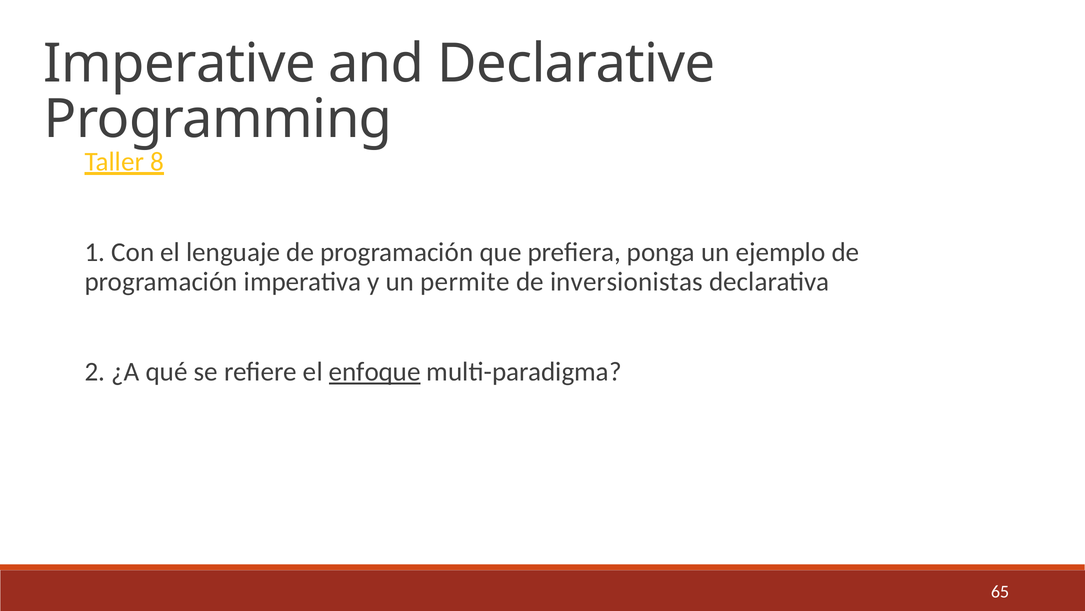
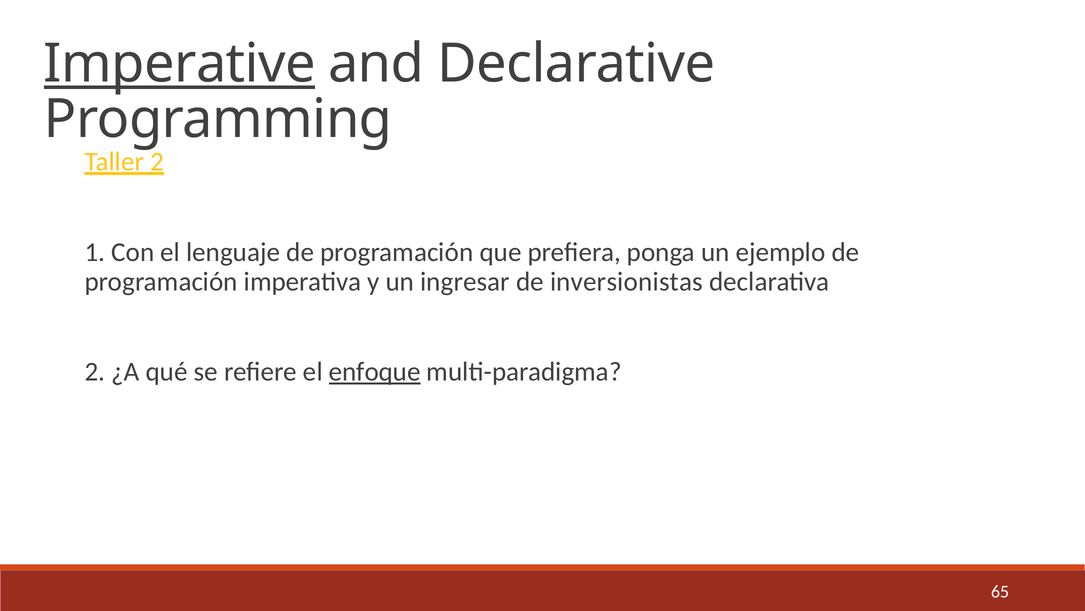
Imperative underline: none -> present (180, 64)
Taller 8: 8 -> 2 (157, 162)
permite: permite -> ingresar (465, 281)
